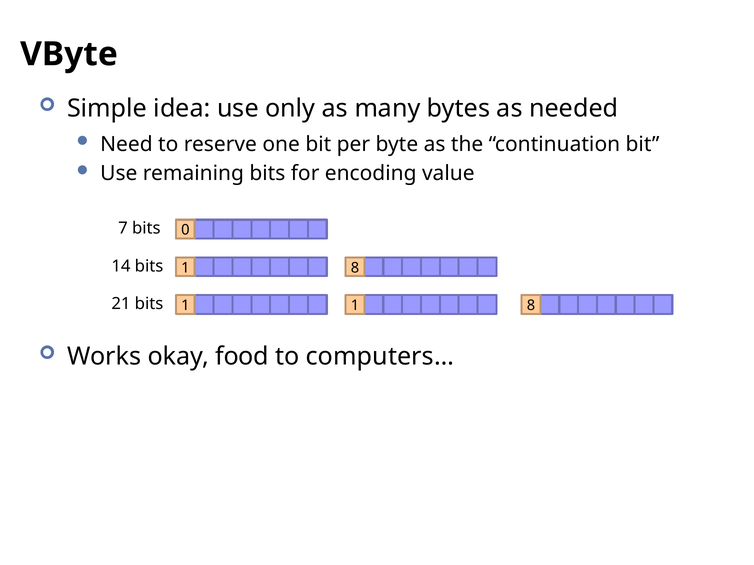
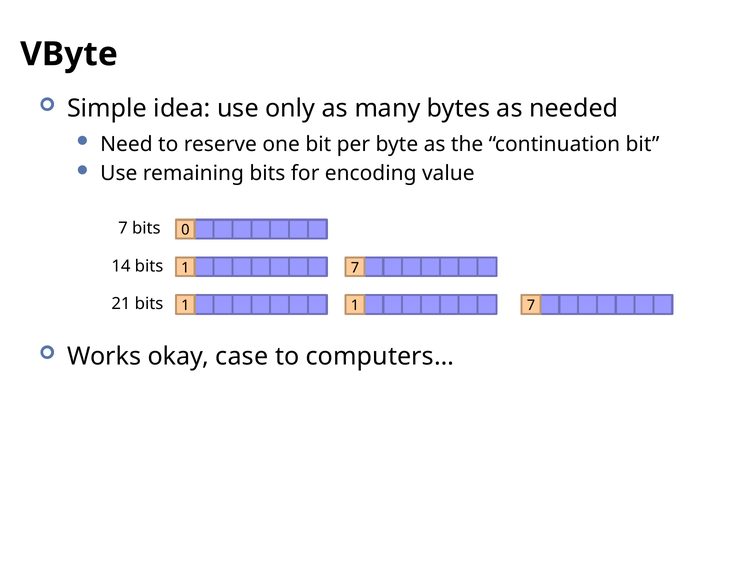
8: 8 -> 7 (355, 268)
1 1 8: 8 -> 7 (531, 306)
food: food -> case (242, 357)
